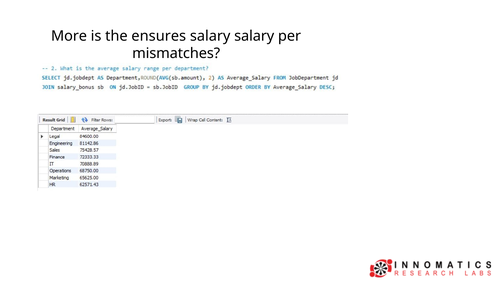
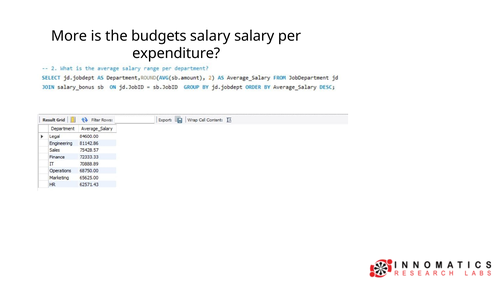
ensures: ensures -> budgets (159, 36)
mismatches: mismatches -> expenditure (176, 53)
